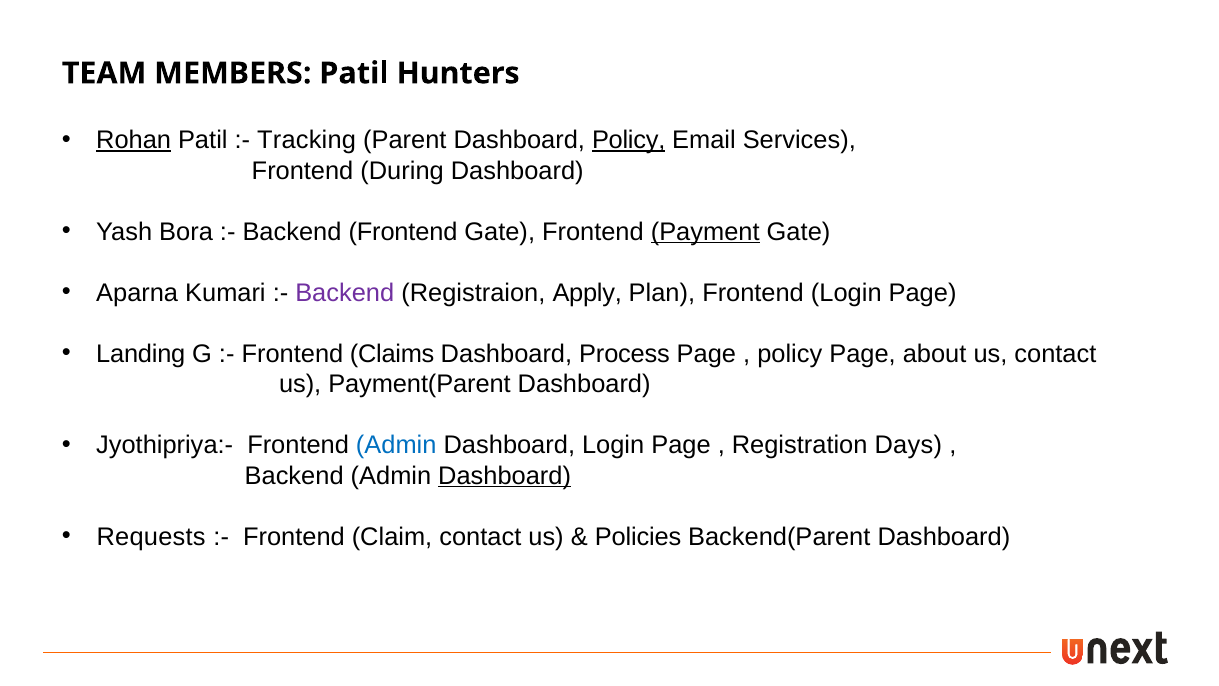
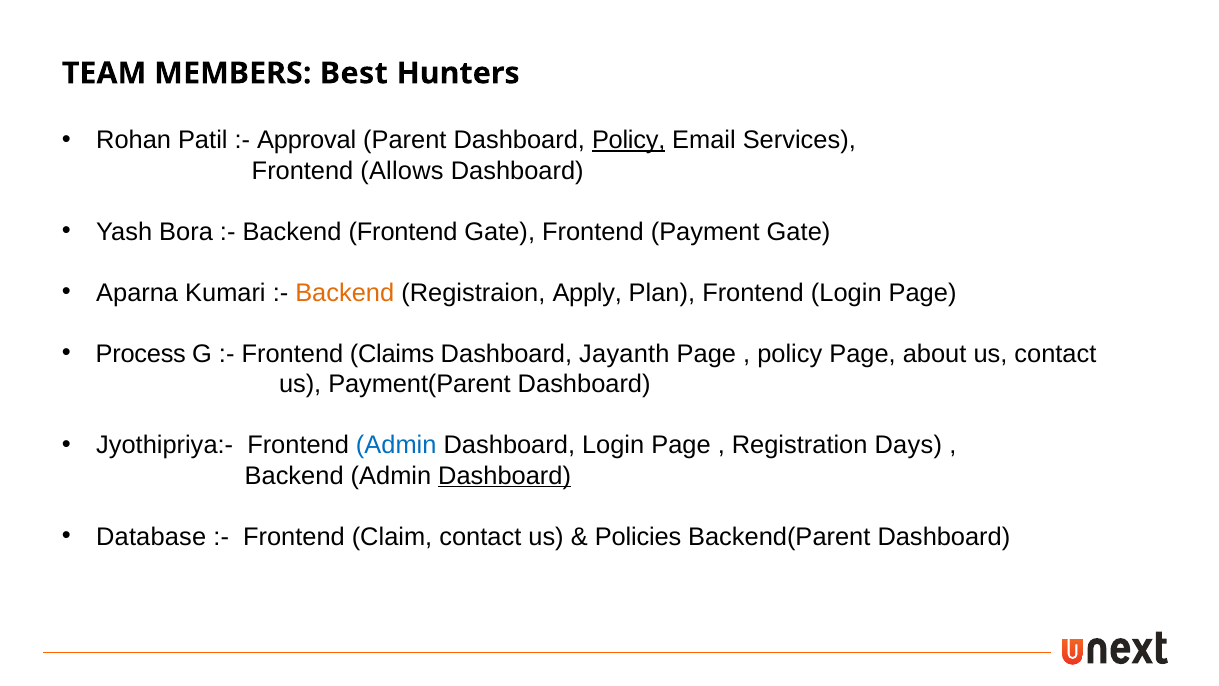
MEMBERS Patil: Patil -> Best (354, 73)
Rohan underline: present -> none (134, 140)
Tracking: Tracking -> Approval (307, 140)
During: During -> Allows (402, 171)
Payment underline: present -> none (705, 232)
Backend colour: purple -> orange (345, 293)
Landing: Landing -> Process (141, 353)
Process: Process -> Jayanth (624, 353)
Requests: Requests -> Database (151, 536)
